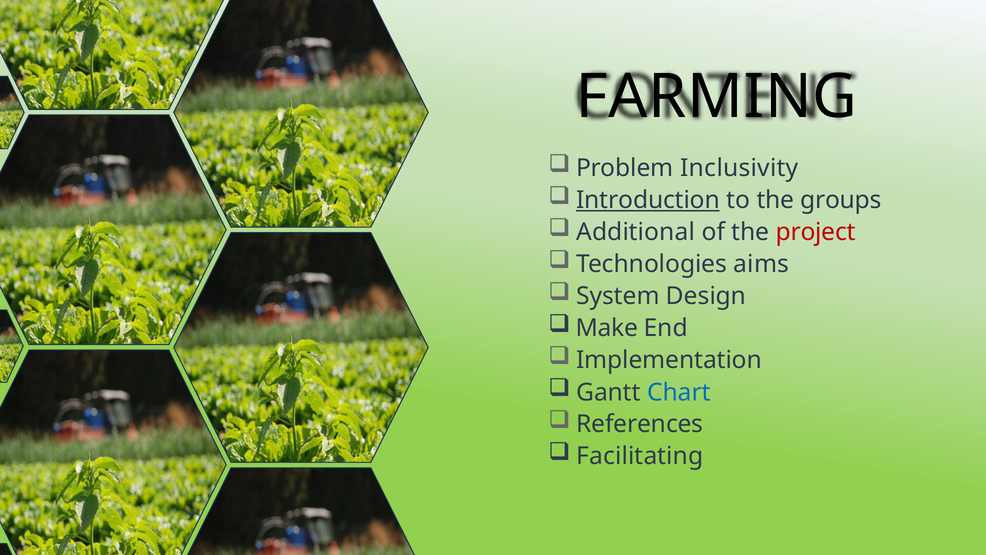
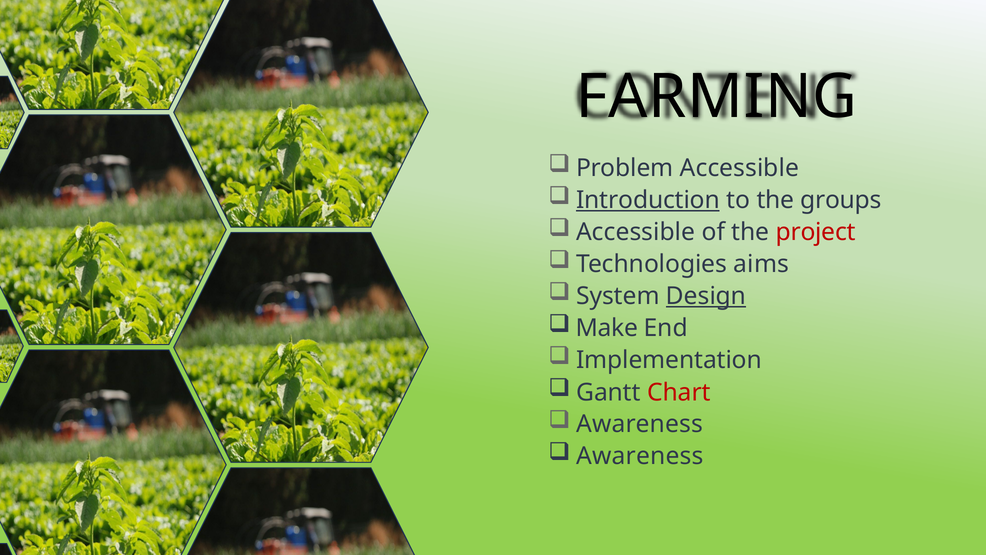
Problem Inclusivity: Inclusivity -> Accessible (739, 168)
Additional: Additional -> Accessible (636, 232)
Design underline: none -> present (706, 296)
Chart colour: blue -> red (679, 392)
References: References -> Awareness (640, 424)
Facilitating: Facilitating -> Awareness (640, 456)
